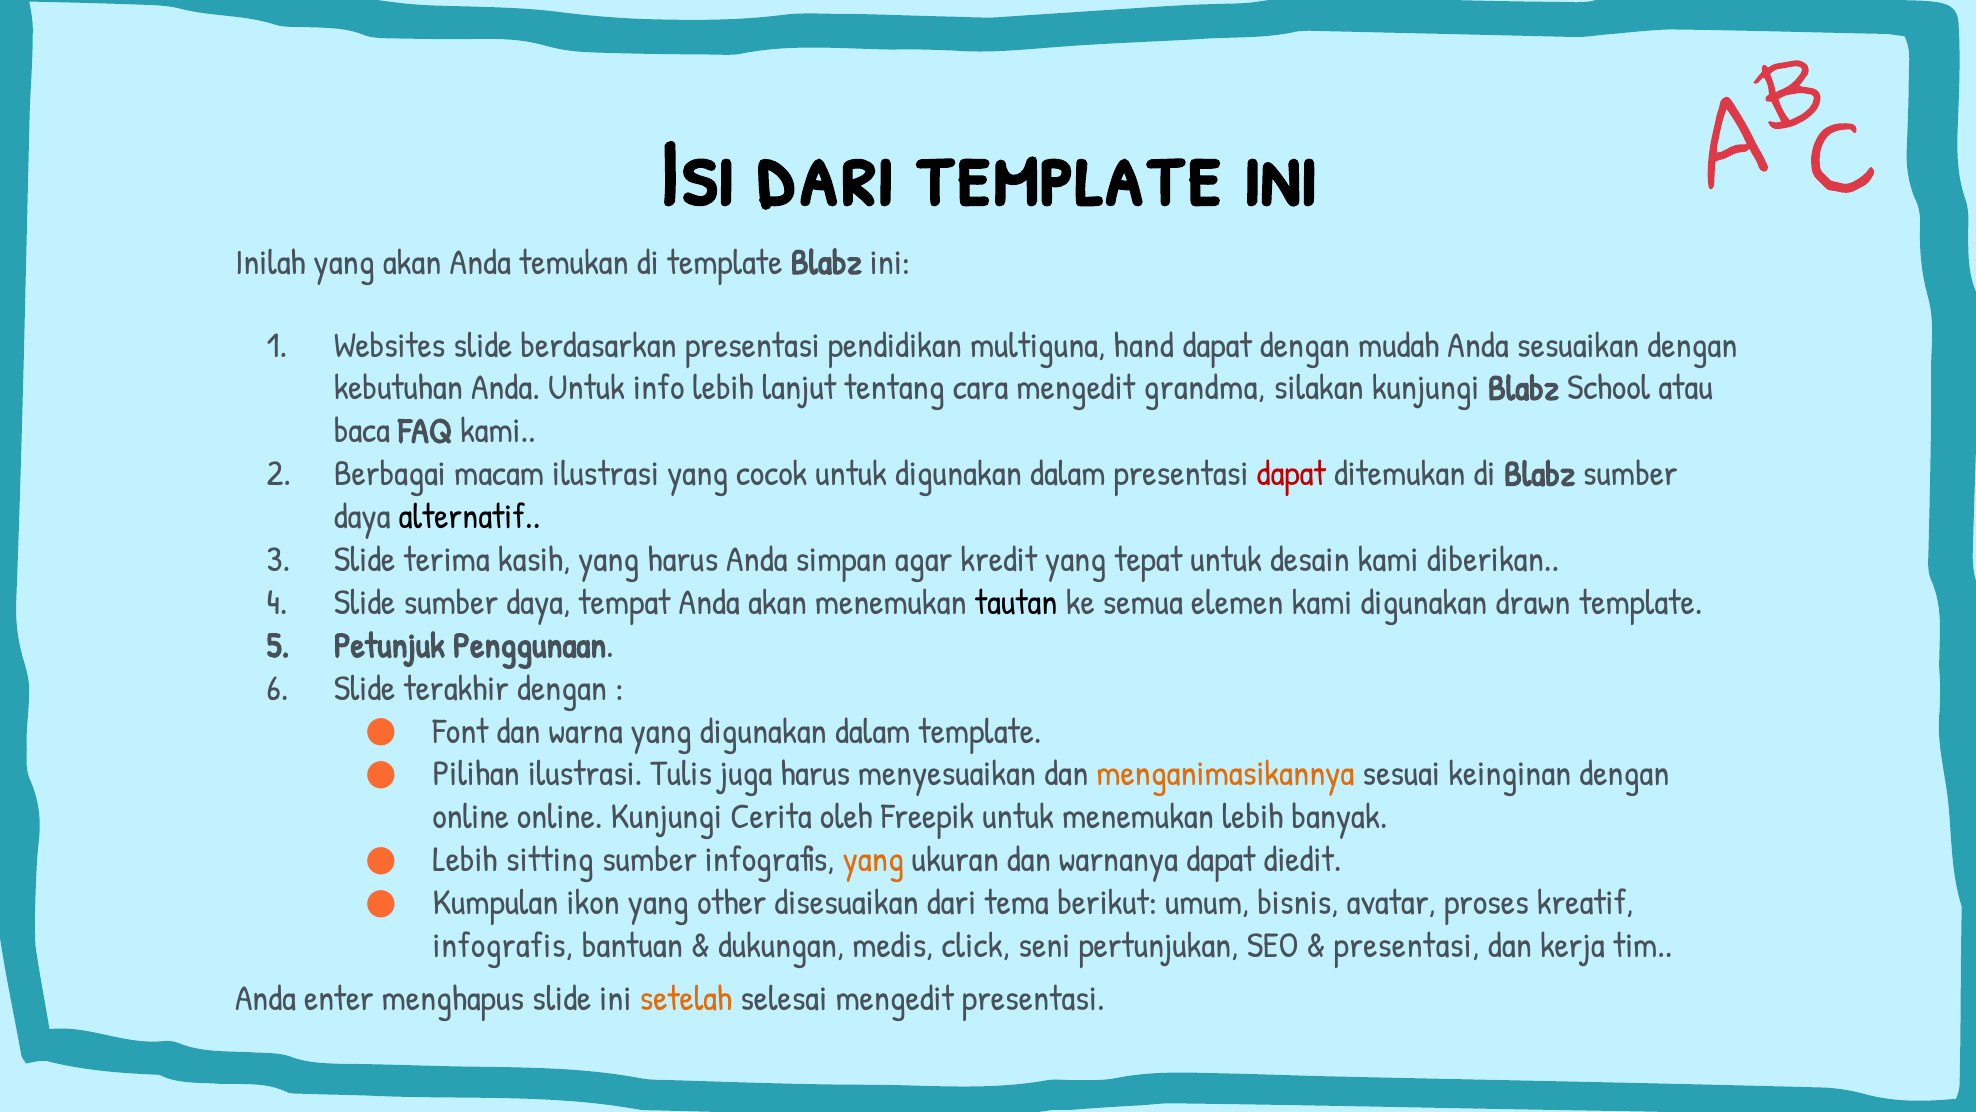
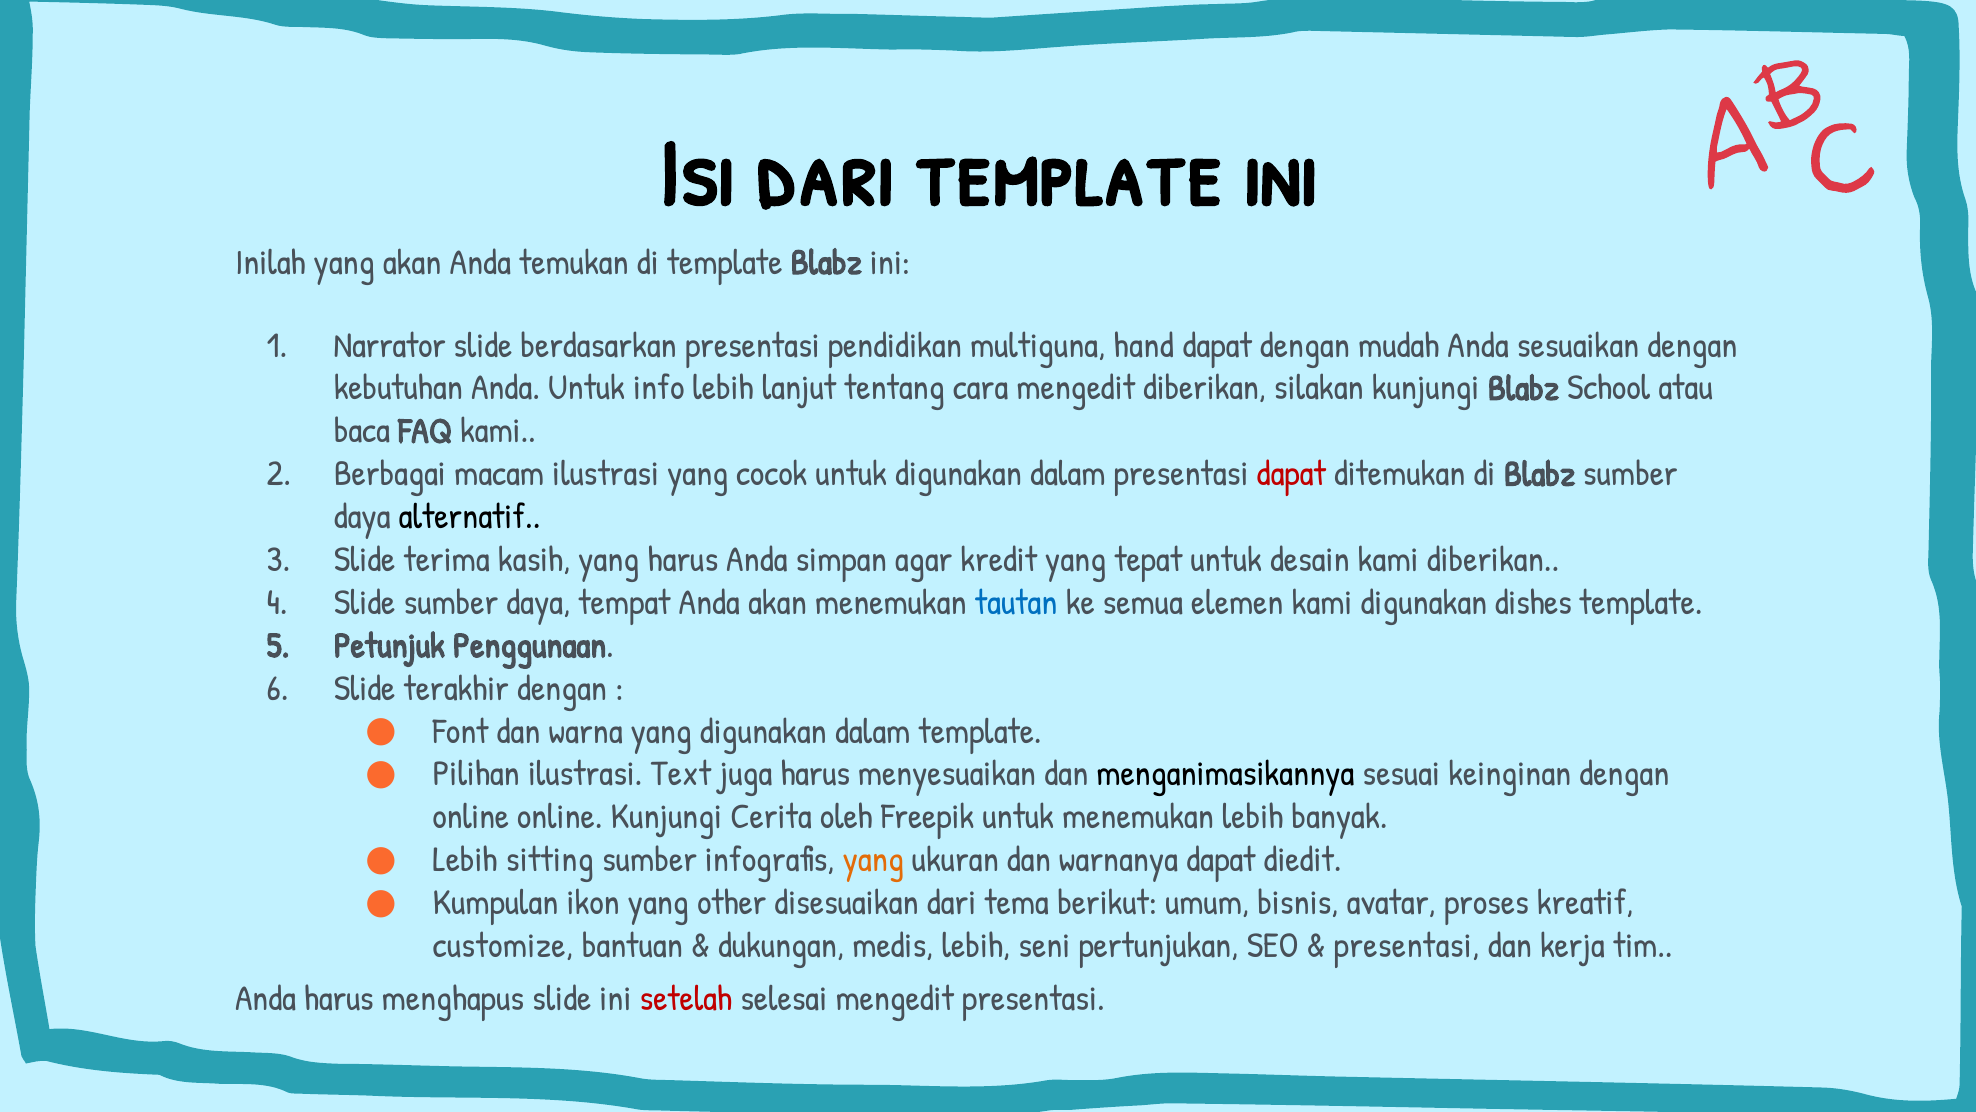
Websites: Websites -> Narrator (390, 345)
mengedit grandma: grandma -> diberikan (1205, 388)
tautan colour: black -> blue (1016, 602)
drawn: drawn -> dishes (1533, 602)
Tulis: Tulis -> Text (681, 774)
menganimasikannya colour: orange -> black (1225, 774)
infografis: infografis -> customize (503, 945)
medis click: click -> lebih (976, 945)
Anda enter: enter -> harus (339, 999)
setelah colour: orange -> red (686, 999)
